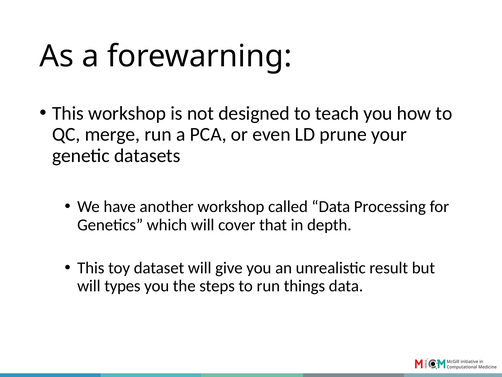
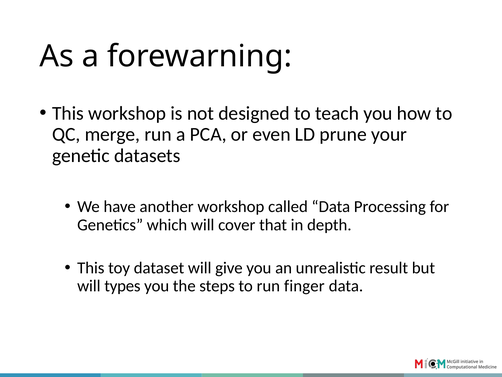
things: things -> finger (304, 286)
